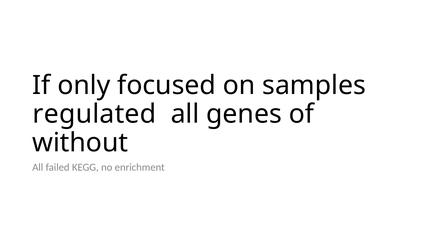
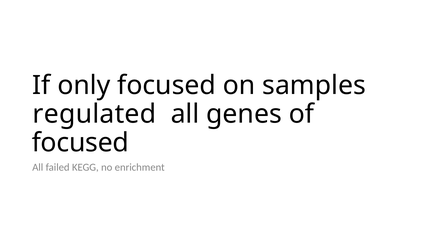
without: without -> focused (80, 143)
